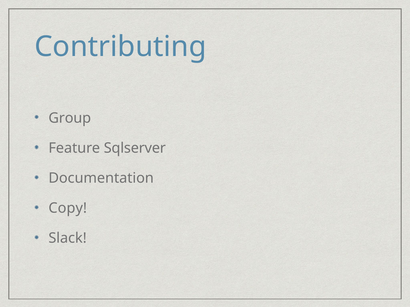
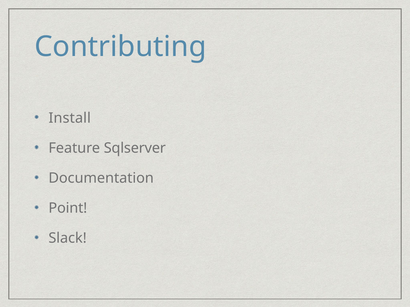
Group: Group -> Install (70, 118)
Copy: Copy -> Point (68, 208)
